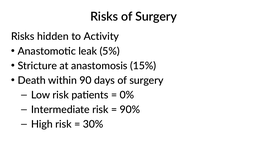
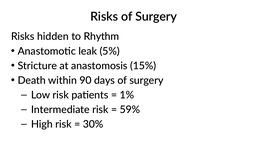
Activity: Activity -> Rhythm (101, 36)
0%: 0% -> 1% (127, 95)
90%: 90% -> 59% (130, 109)
